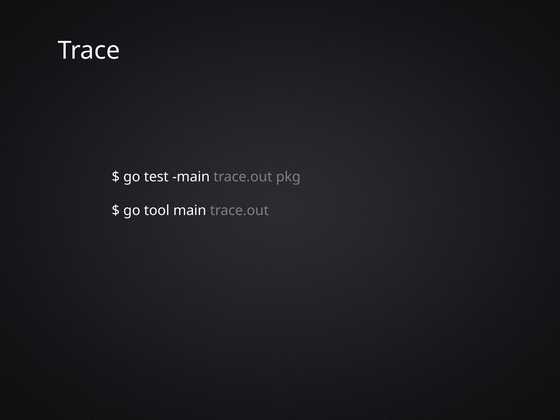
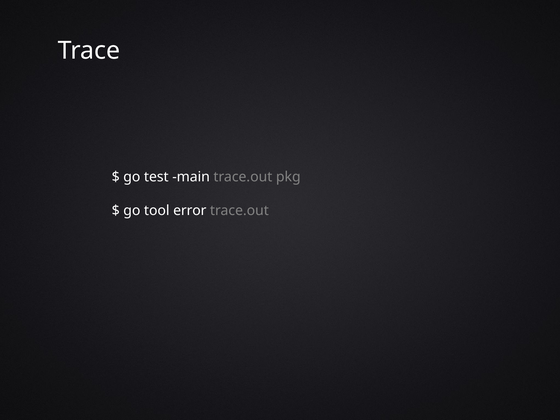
tool main: main -> error (190, 210)
